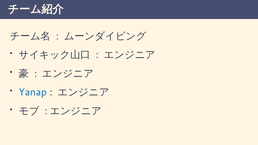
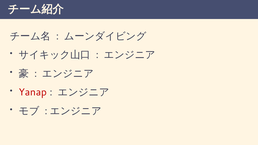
Yanap colour: blue -> red (33, 92)
